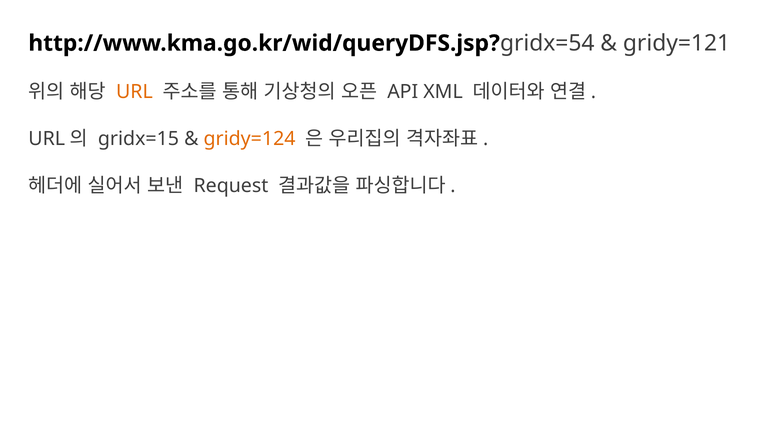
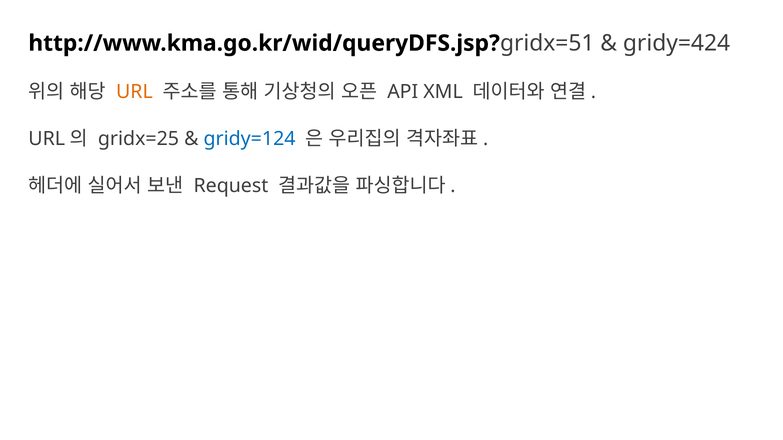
gridx=54: gridx=54 -> gridx=51 (547, 43)
gridy=121: gridy=121 -> gridy=424 (677, 43)
gridx=15: gridx=15 -> gridx=25 (139, 139)
gridy=124 colour: orange -> blue (250, 139)
